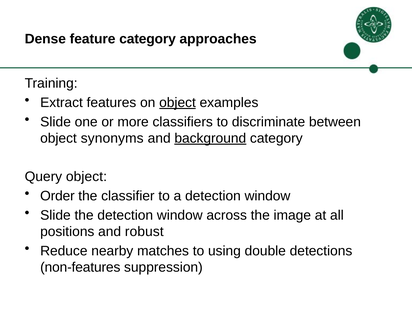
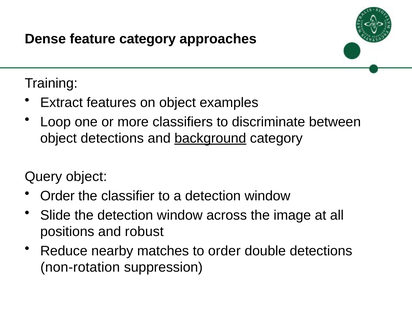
object underline: present -> none (177, 103)
Slide: Slide -> Loop (56, 122)
object synonyms: synonyms -> detections (112, 138)
to using: using -> order (224, 251)
non-features: non-features -> non-rotation (80, 267)
